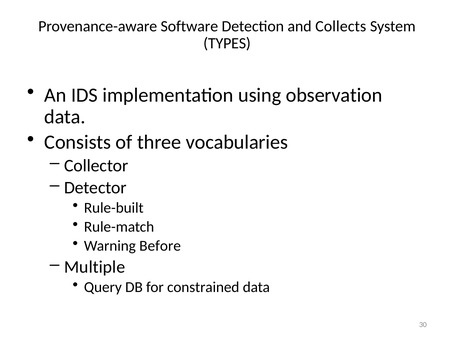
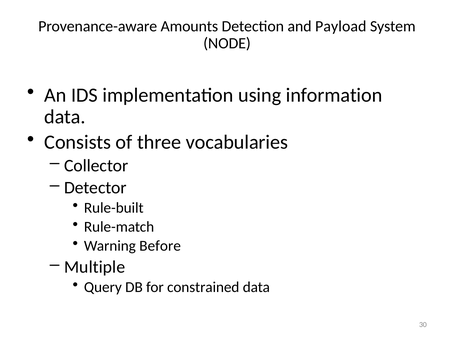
Software: Software -> Amounts (189, 26)
Collects: Collects -> Payload (341, 26)
TYPES: TYPES -> NODE (227, 43)
observation: observation -> information (334, 95)
